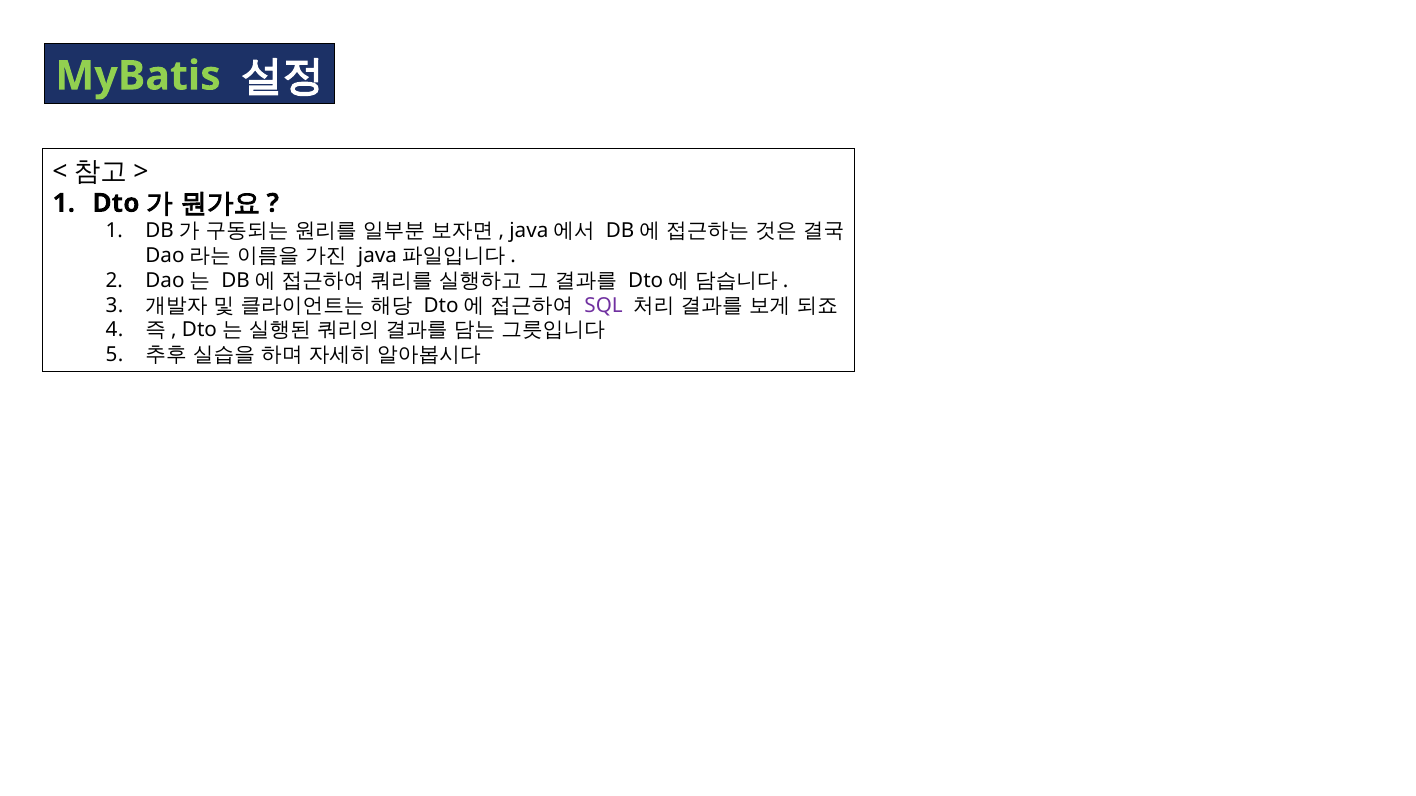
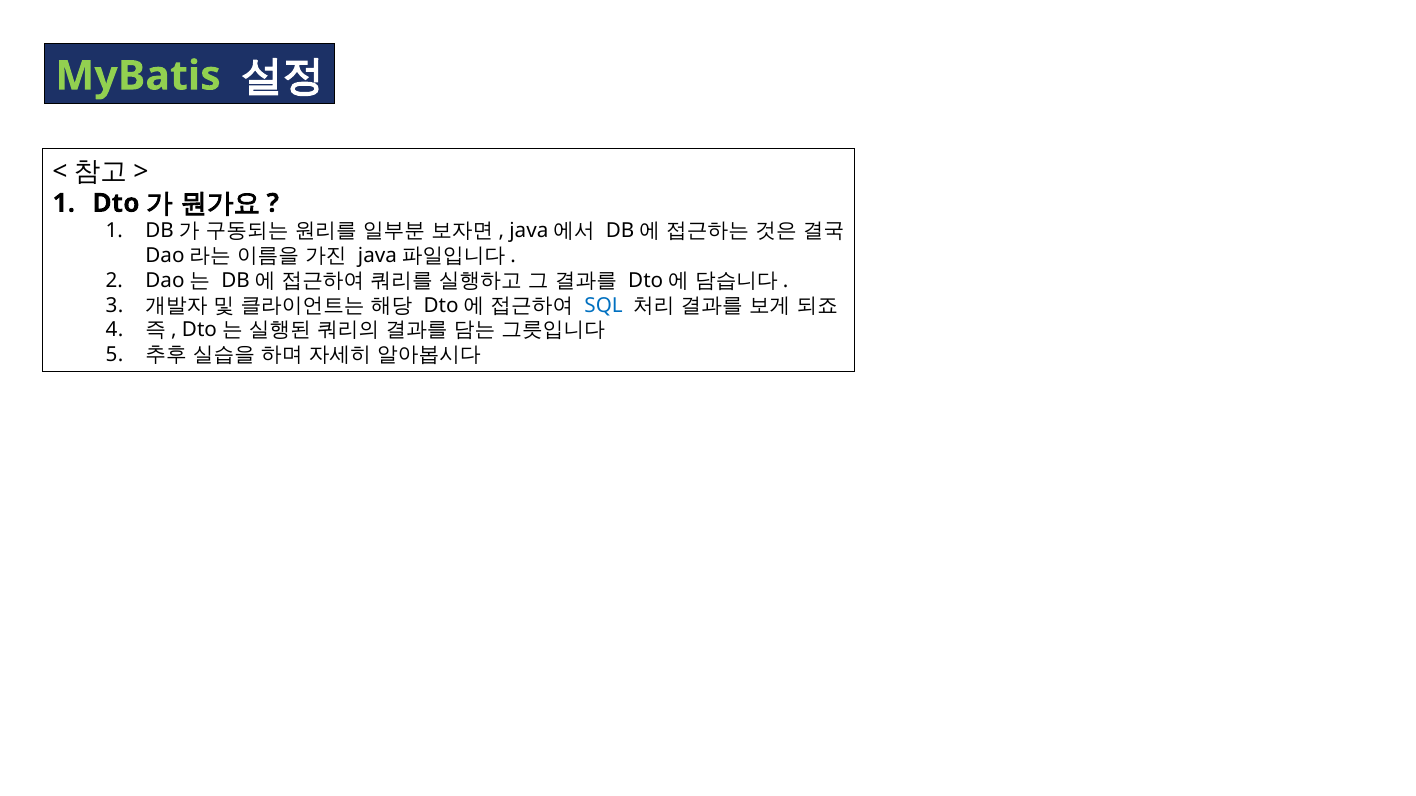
SQL colour: purple -> blue (604, 306)
